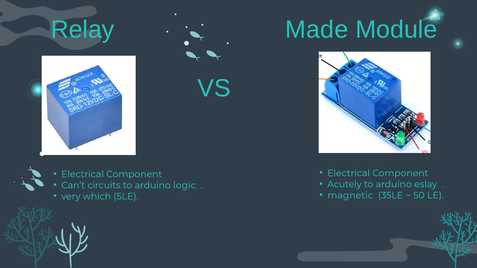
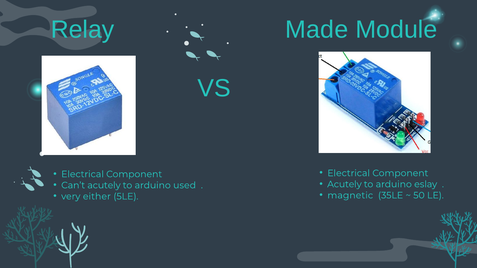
Can’t circuits: circuits -> acutely (104, 185)
logic: logic -> used (185, 185)
which: which -> either (97, 197)
